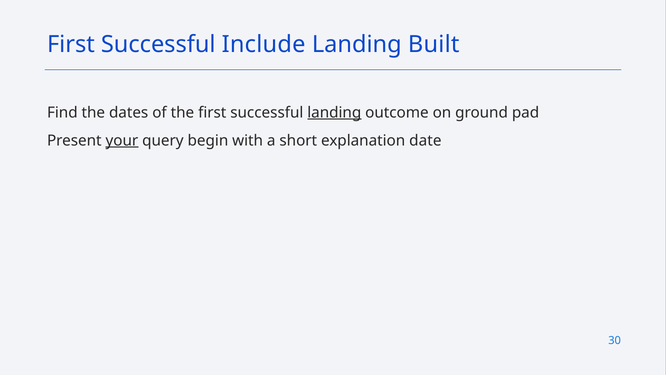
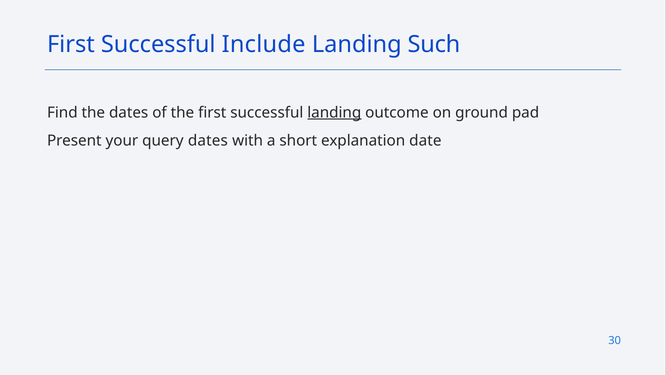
Built: Built -> Such (434, 44)
your underline: present -> none (122, 140)
query begin: begin -> dates (208, 140)
